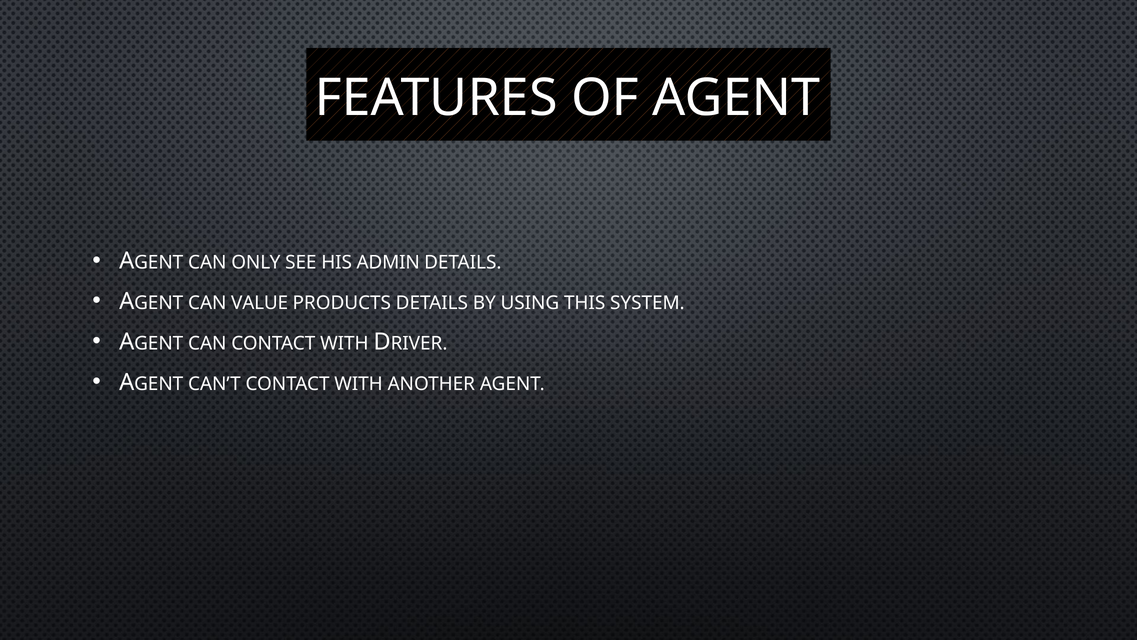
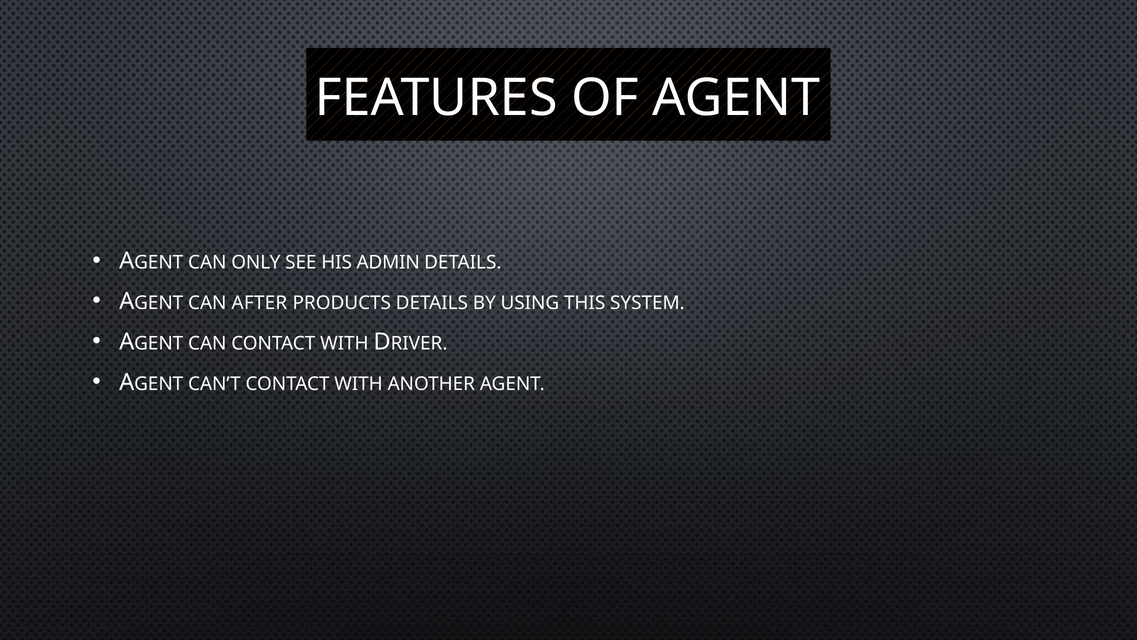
VALUE: VALUE -> AFTER (259, 303)
